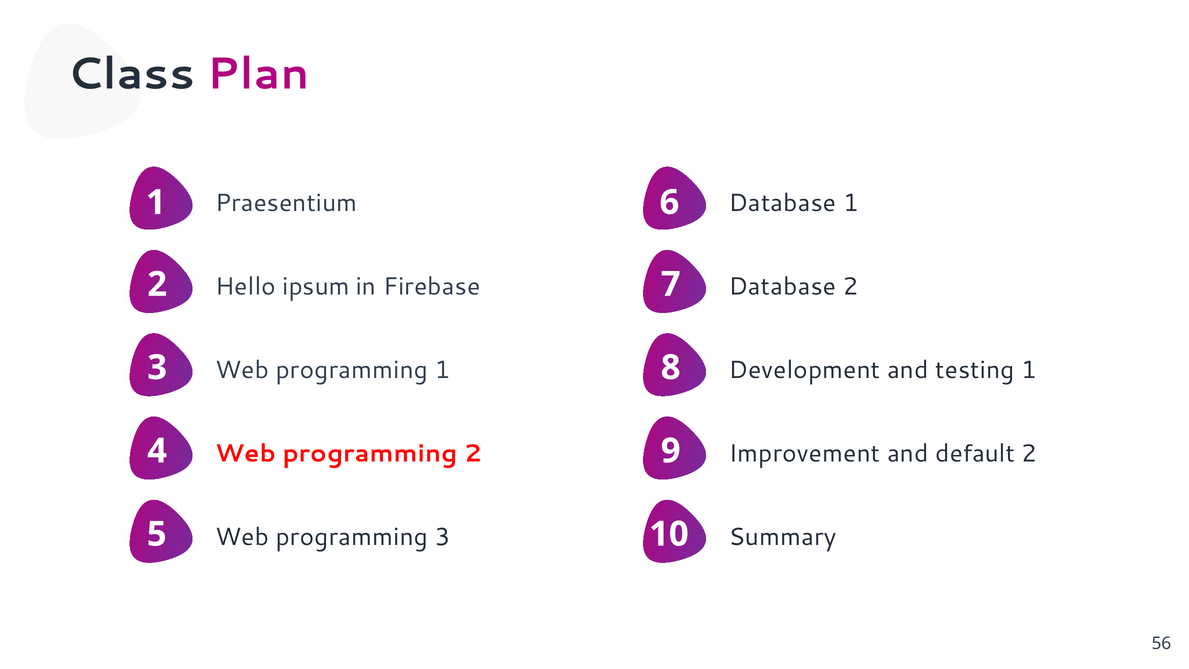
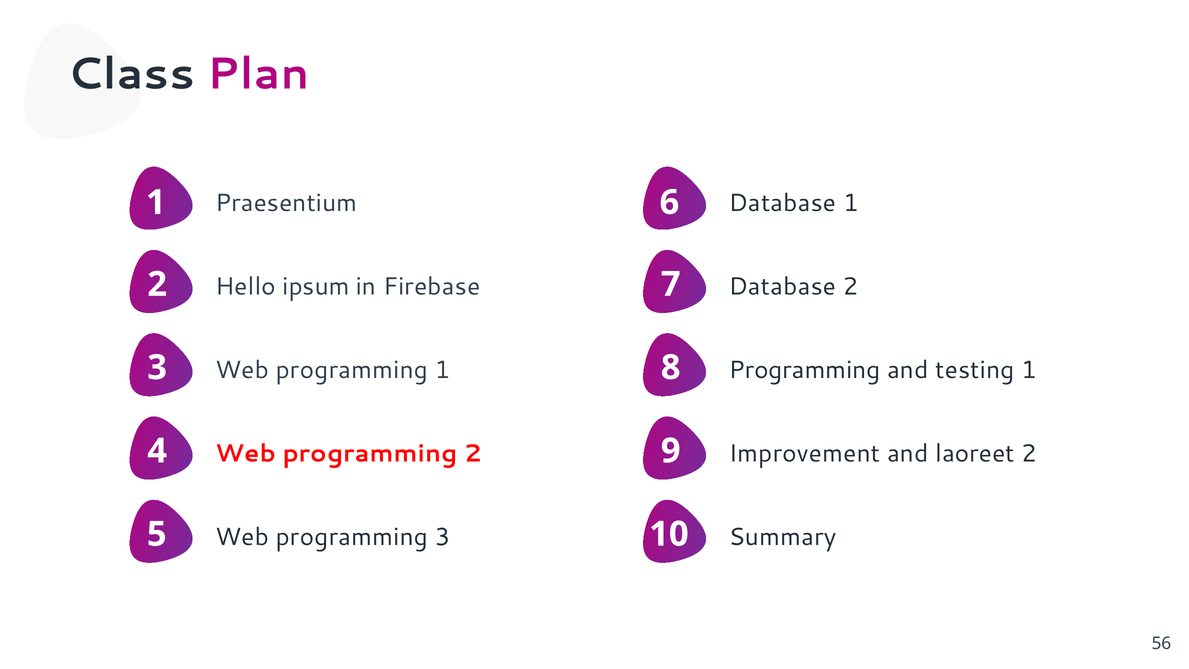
Development: Development -> Programming (805, 370)
default: default -> laoreet (975, 453)
